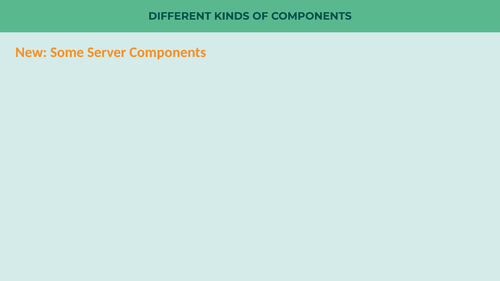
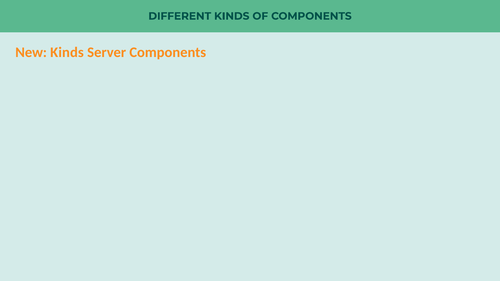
New Some: Some -> Kinds (67, 52)
